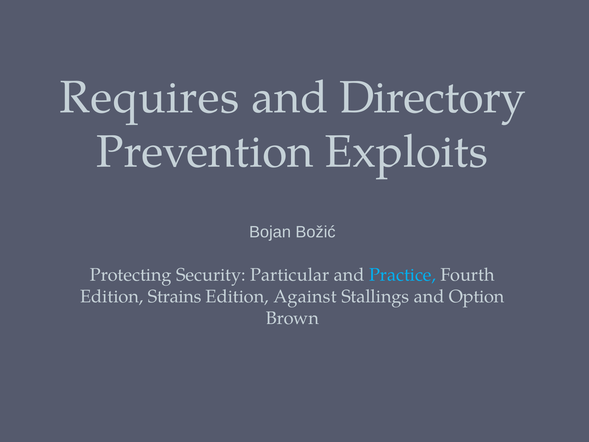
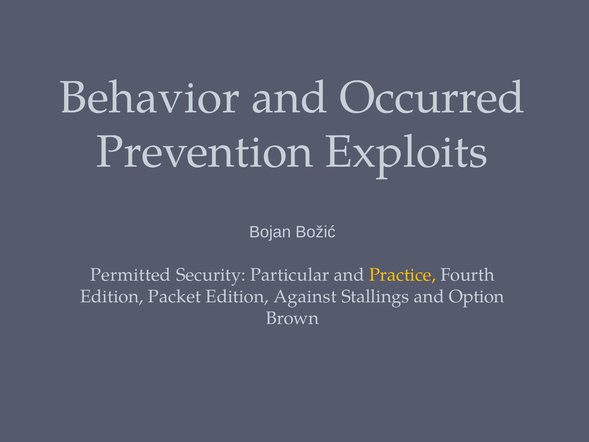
Requires: Requires -> Behavior (150, 97)
Directory: Directory -> Occurred (432, 97)
Protecting: Protecting -> Permitted (131, 275)
Practice colour: light blue -> yellow (403, 275)
Strains: Strains -> Packet (175, 296)
